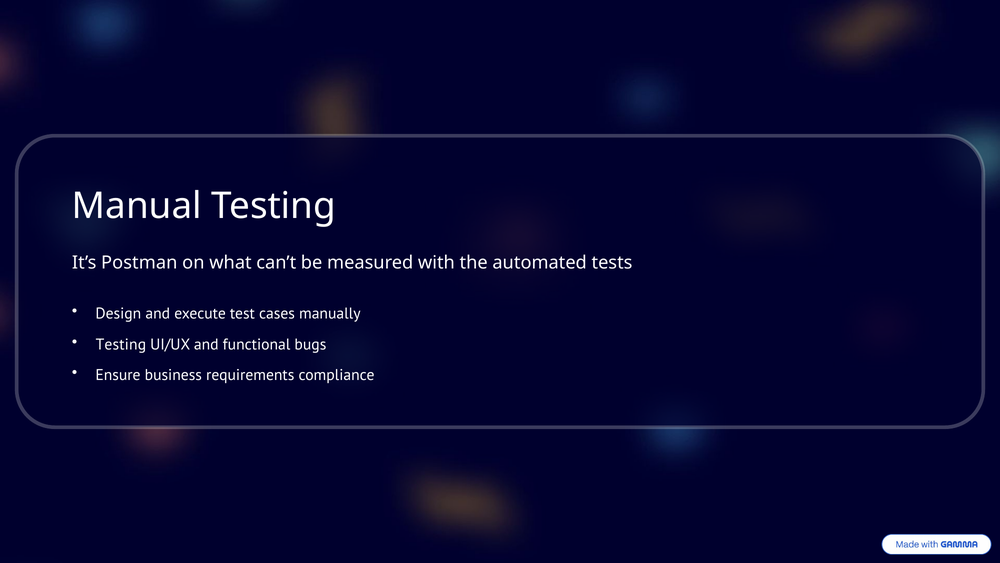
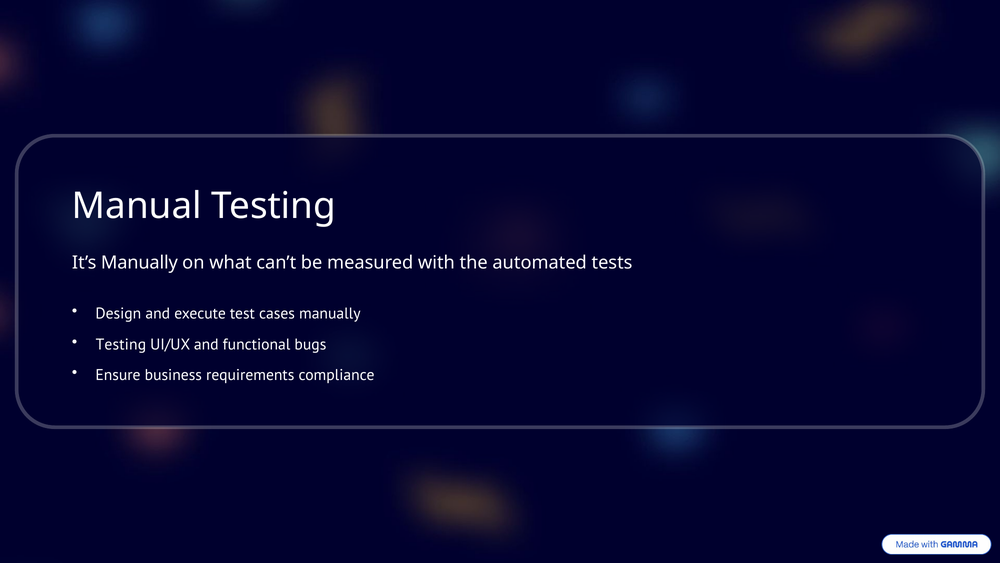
It’s Postman: Postman -> Manually (139, 263)
